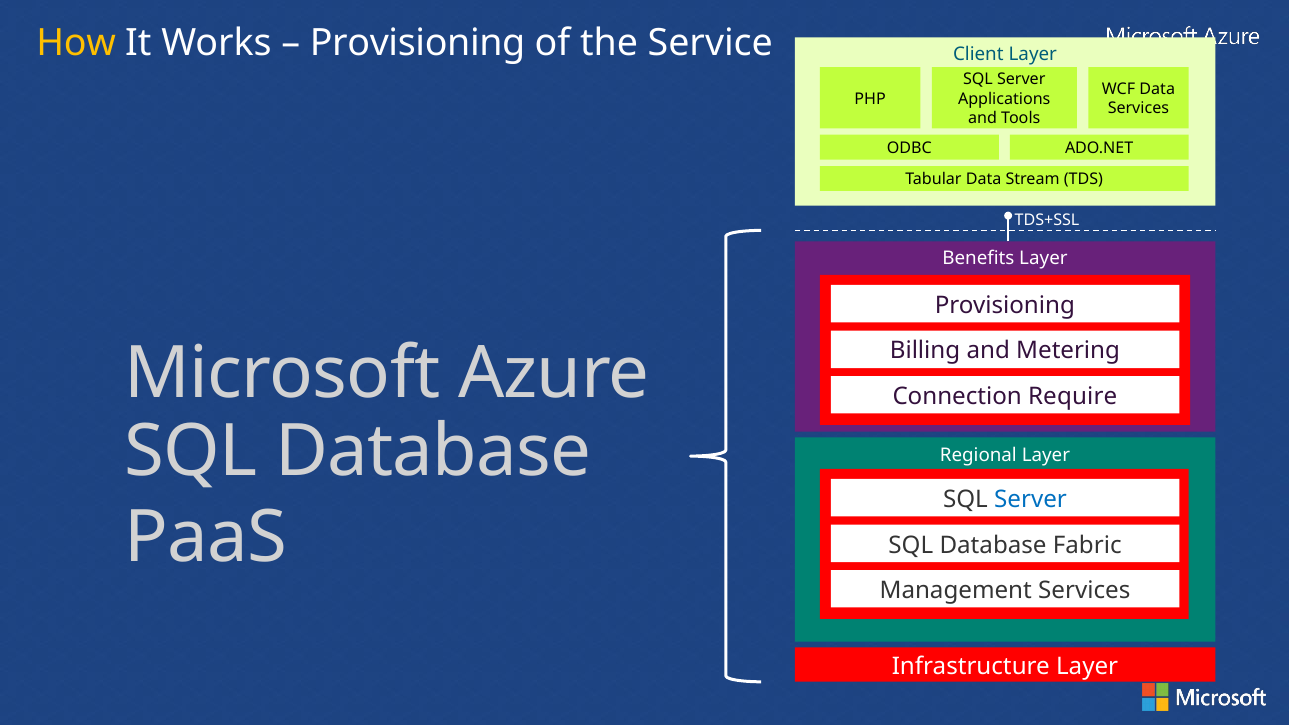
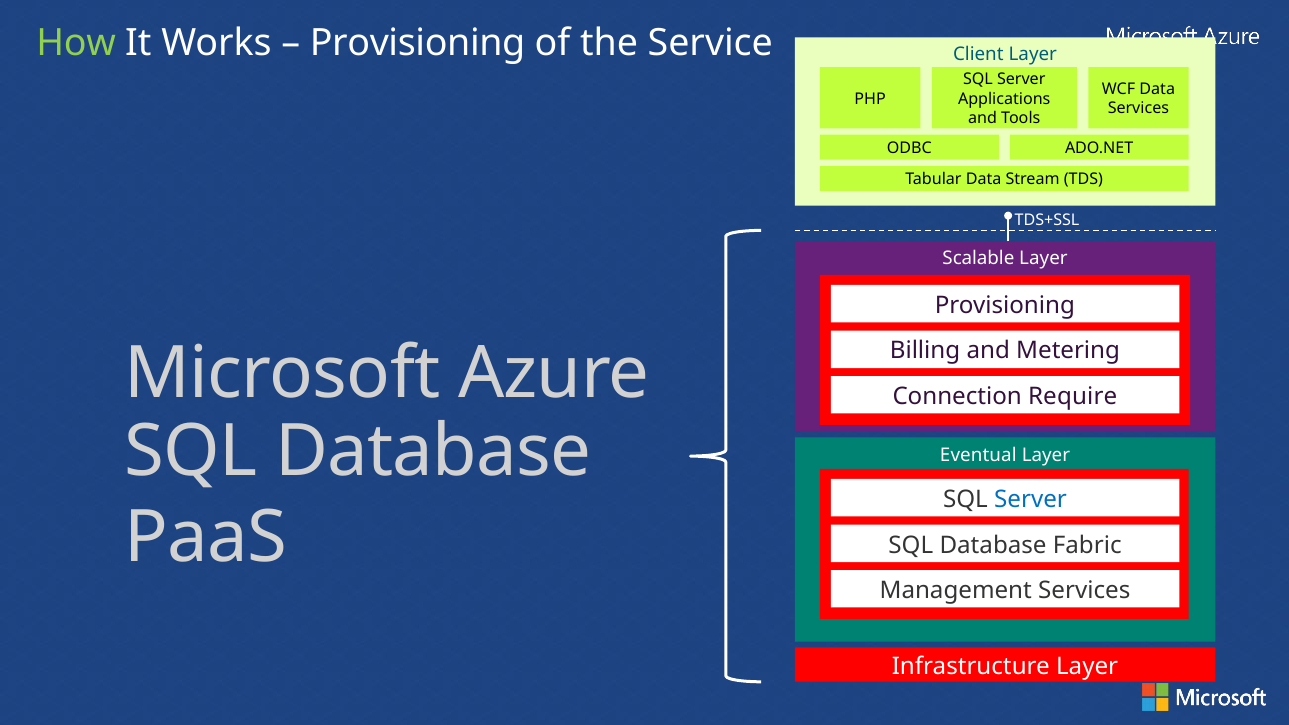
How colour: yellow -> light green (76, 43)
Benefits: Benefits -> Scalable (978, 259)
Regional: Regional -> Eventual (978, 455)
